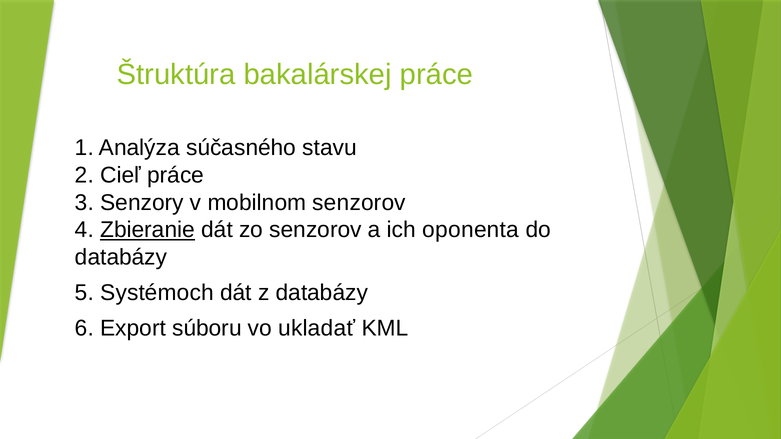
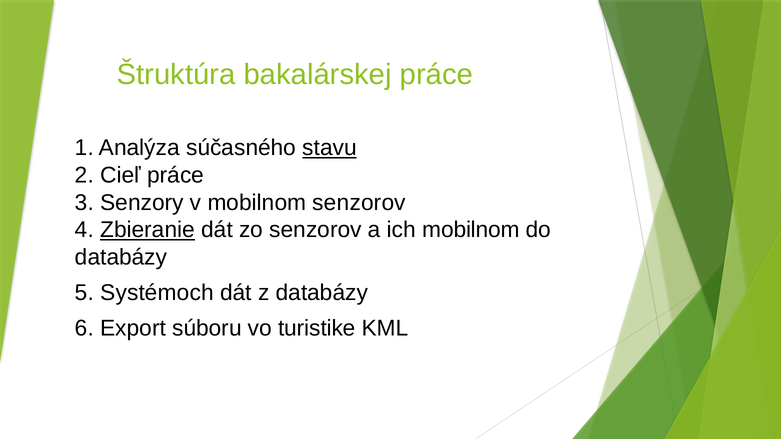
stavu underline: none -> present (330, 148)
ich oponenta: oponenta -> mobilnom (471, 230)
ukladať: ukladať -> turistike (317, 328)
